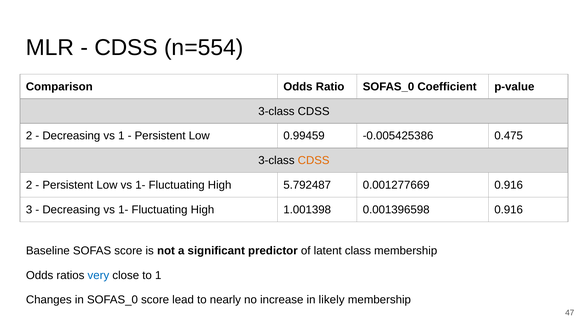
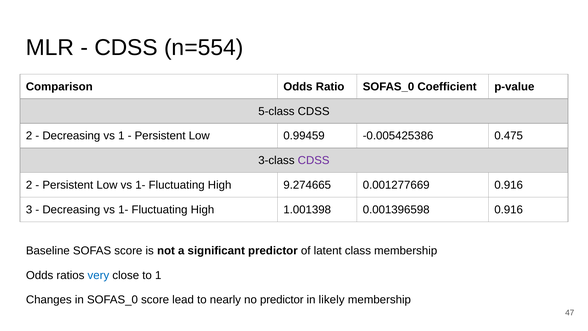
3-class: 3-class -> 5-class (276, 111)
CDSS colour: orange -> purple (314, 160)
5.792487: 5.792487 -> 9.274665 (307, 185)
no increase: increase -> predictor (282, 300)
